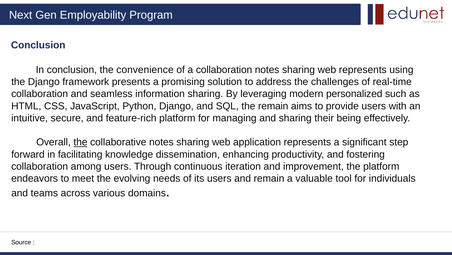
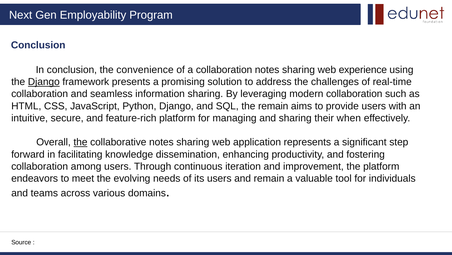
web represents: represents -> experience (363, 70)
Django underline: none -> present (44, 82)
modern personalized: personalized -> collaboration (354, 94)
being: being -> when (349, 118)
